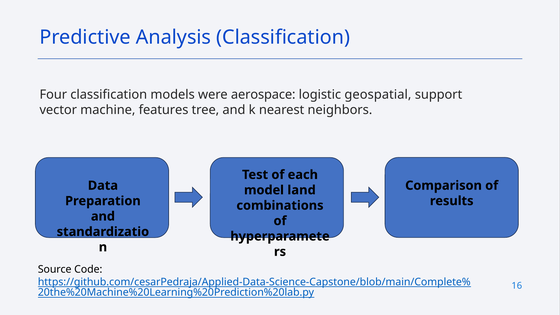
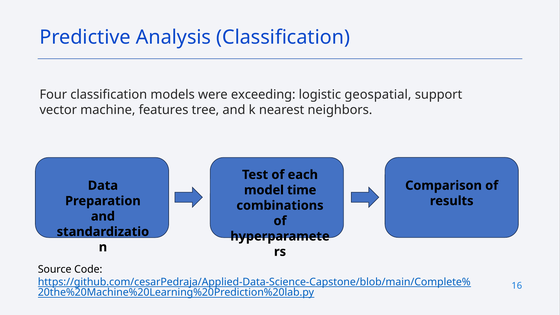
aerospace: aerospace -> exceeding (263, 94)
land: land -> time (302, 190)
